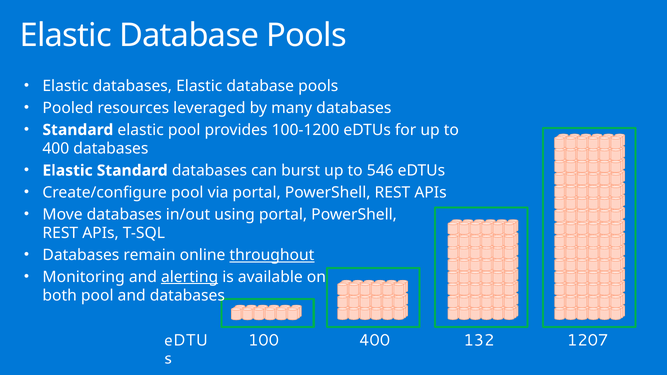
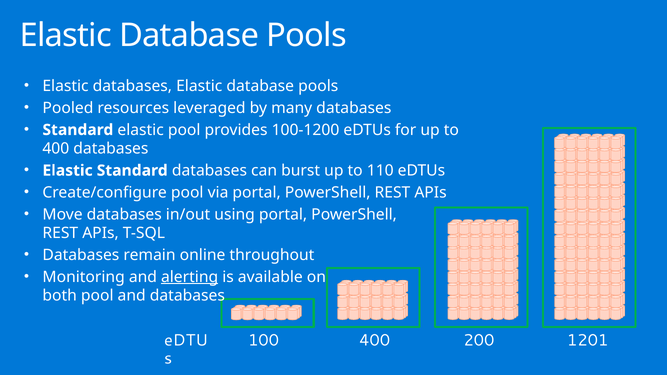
546: 546 -> 110 (380, 171)
throughout underline: present -> none (272, 255)
132: 132 -> 200 (479, 341)
1207: 1207 -> 1201 (588, 341)
